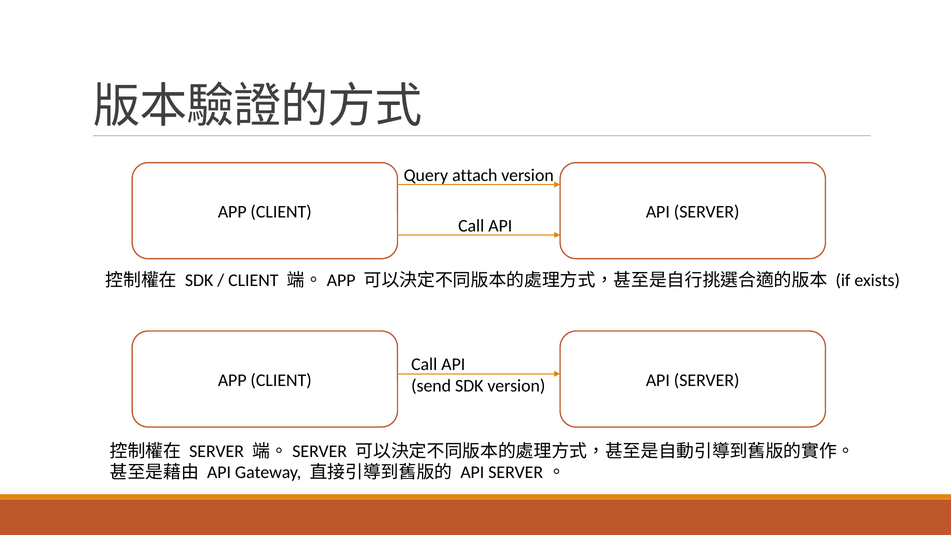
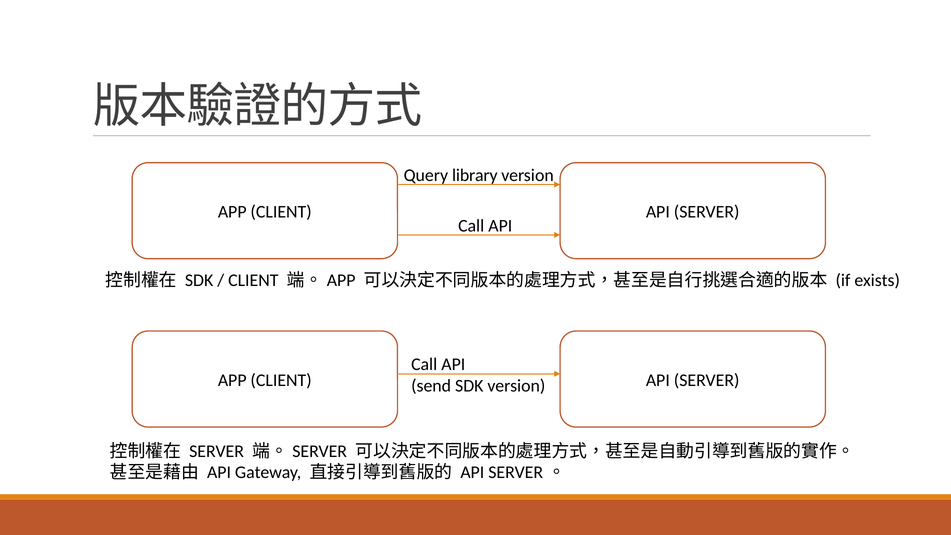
attach: attach -> library (475, 175)
